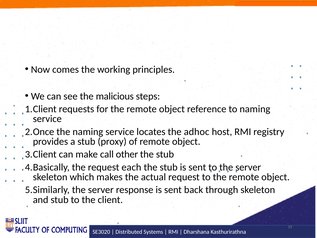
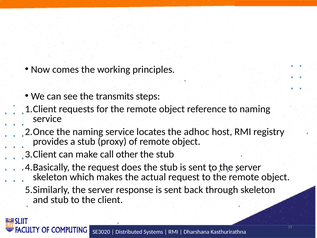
malicious: malicious -> transmits (115, 96)
each: each -> does (131, 167)
